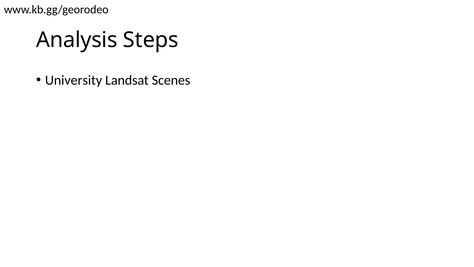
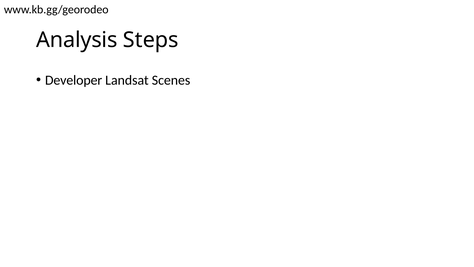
University: University -> Developer (74, 80)
